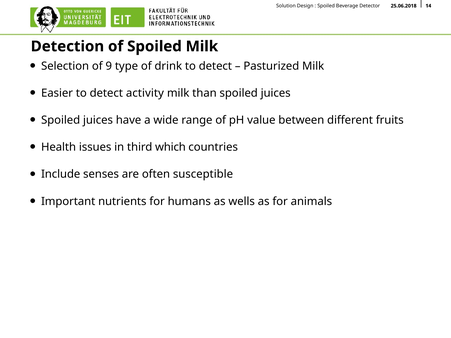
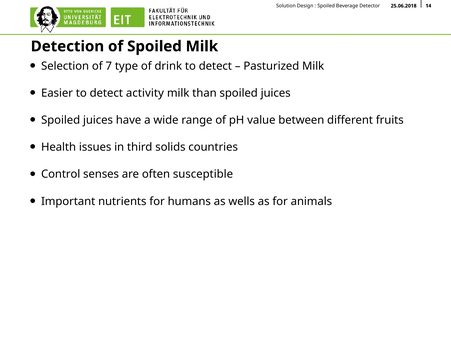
9: 9 -> 7 (109, 66)
which: which -> solids (170, 147)
Include: Include -> Control (61, 174)
